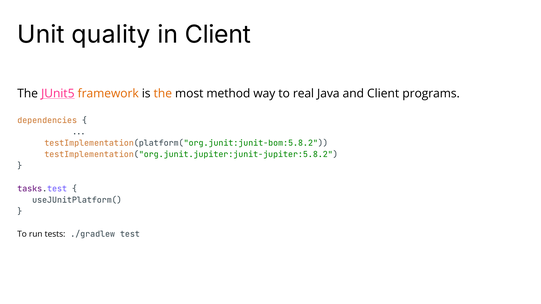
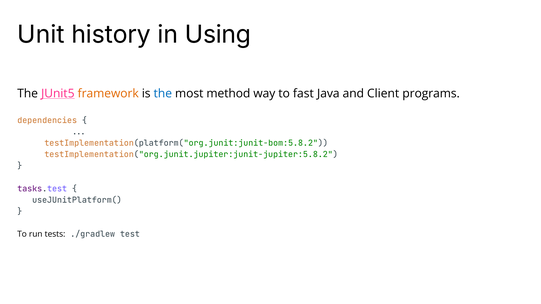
quality: quality -> history (111, 35)
in Client: Client -> Using (218, 35)
the colour: orange -> blue (163, 94)
real: real -> fast (303, 94)
